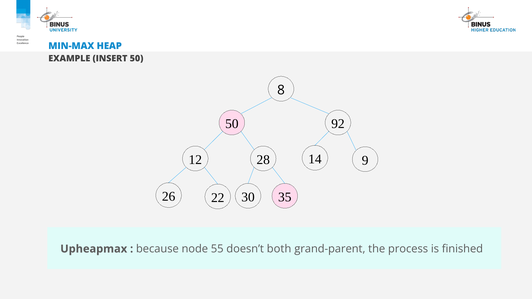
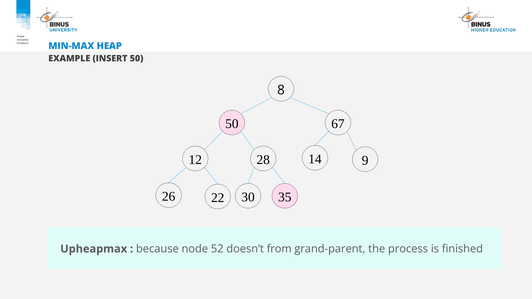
92: 92 -> 67 (338, 124)
55: 55 -> 52 (217, 249)
both: both -> from (279, 249)
